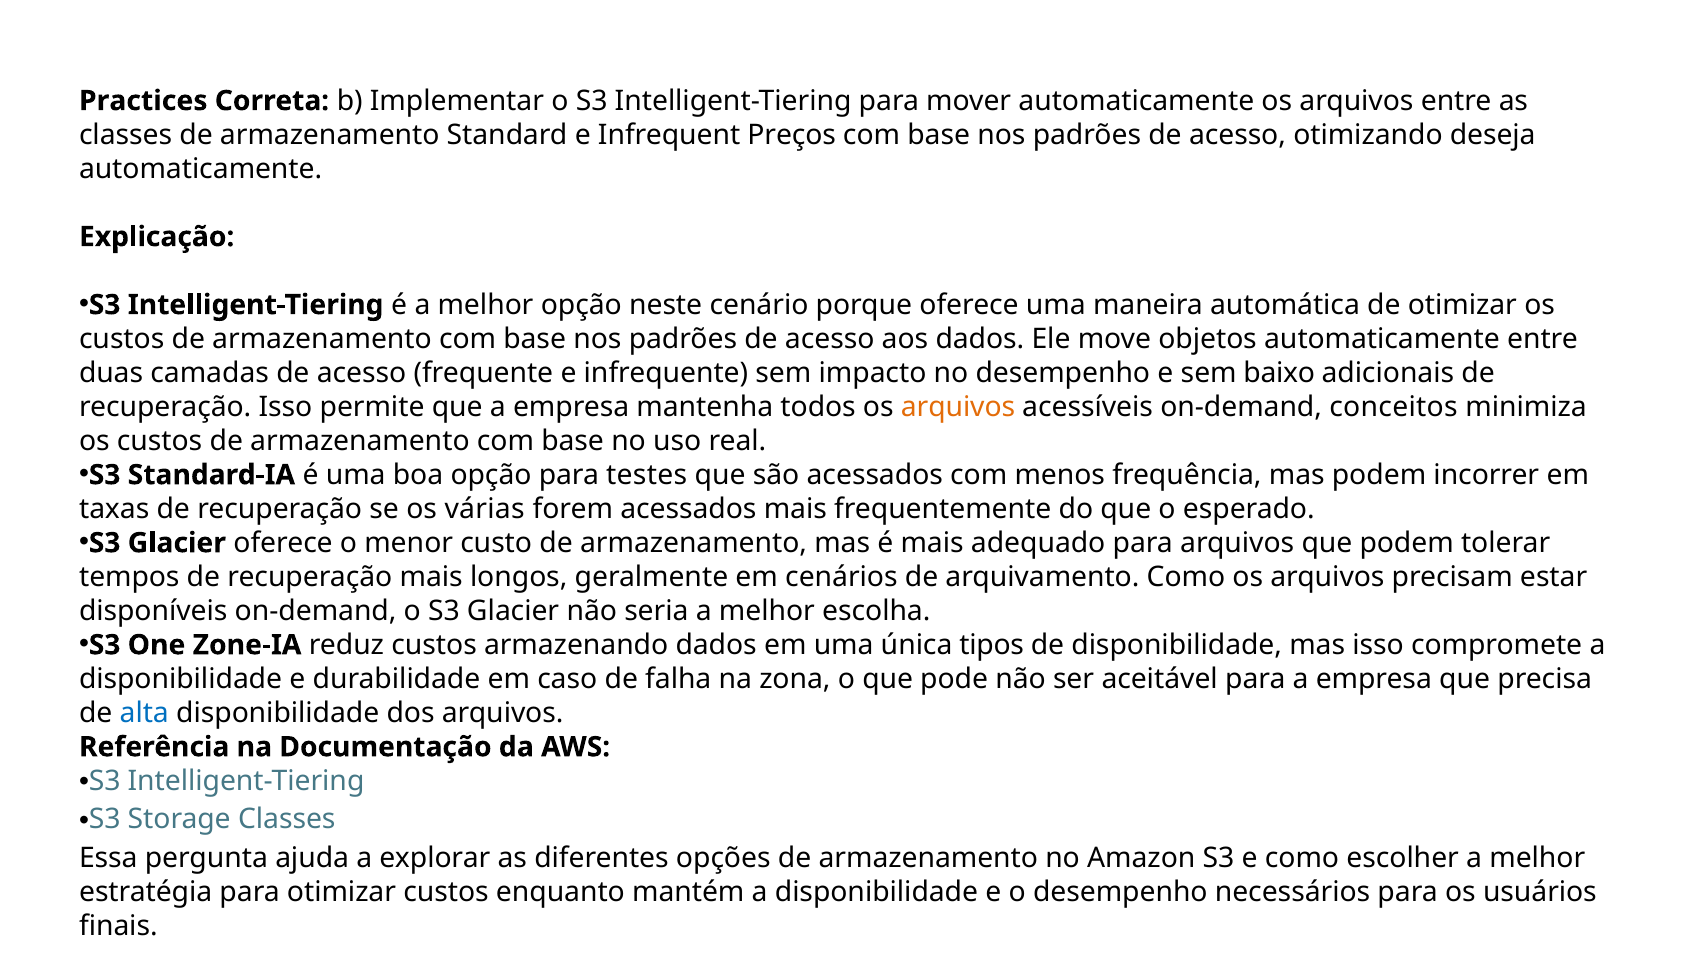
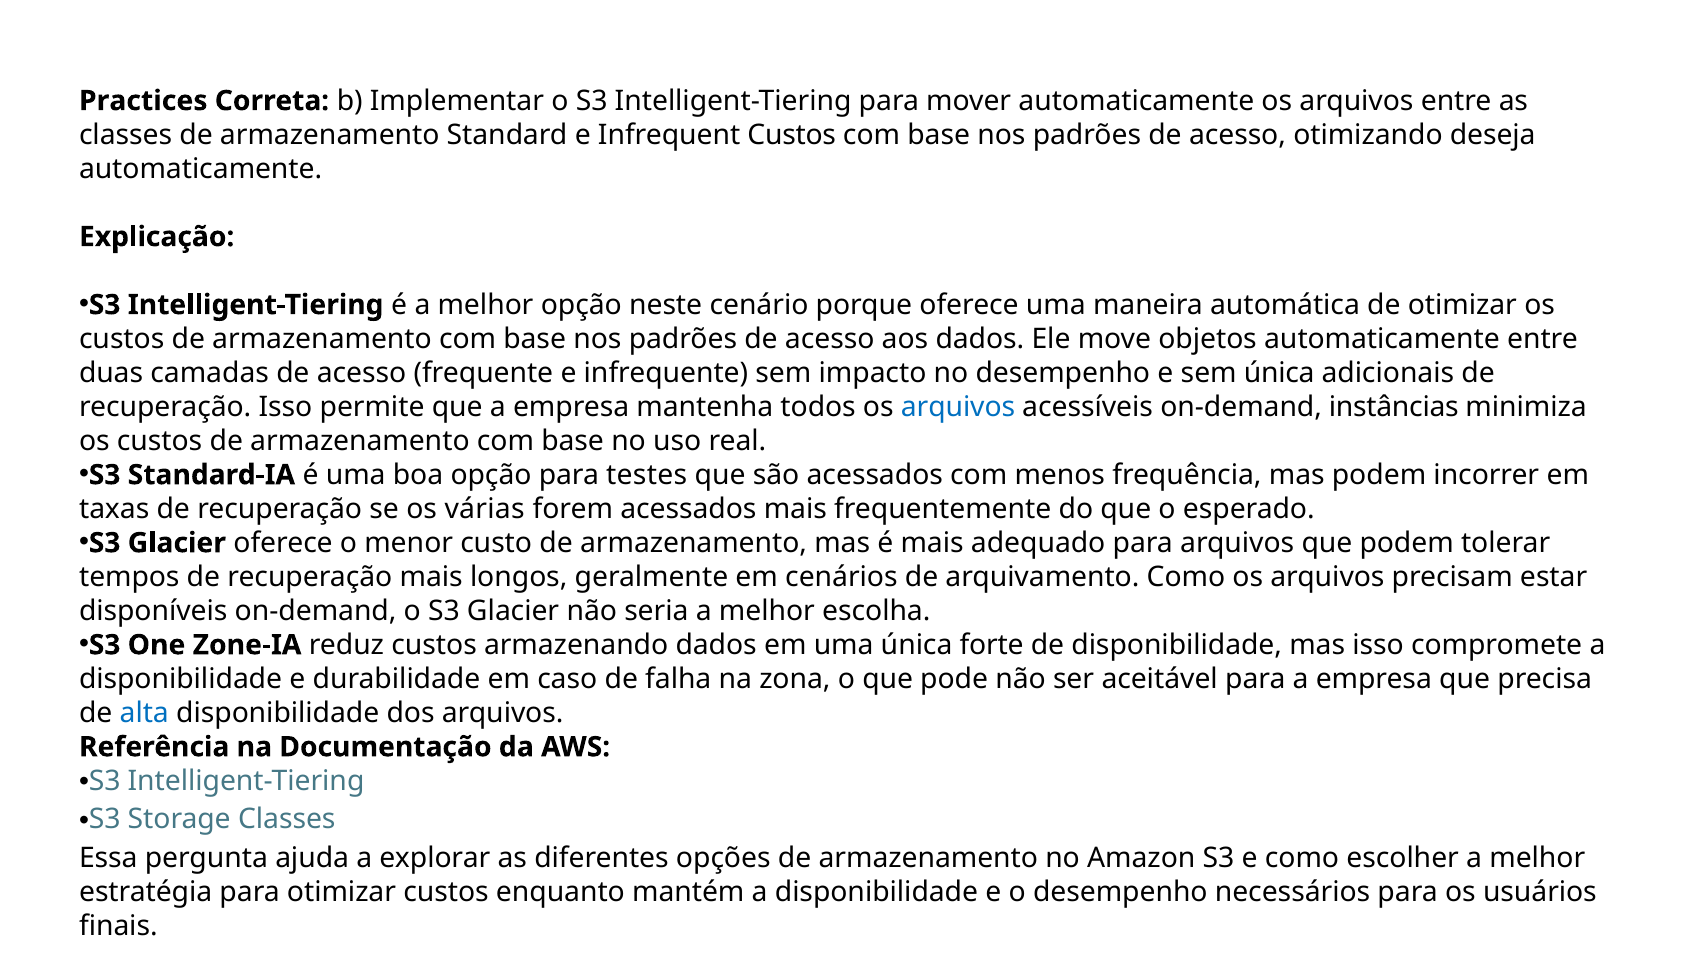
Infrequent Preços: Preços -> Custos (792, 135)
sem baixo: baixo -> única (1279, 373)
arquivos colour: orange -> blue (958, 407)
conceitos: conceitos -> instâncias (1394, 407)
tipos: tipos -> forte (992, 645)
